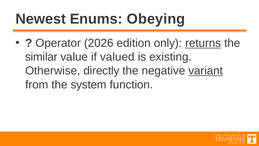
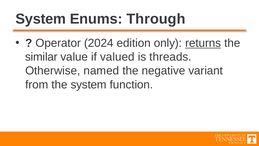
Newest: Newest -> System (41, 19)
Obeying: Obeying -> Through (156, 19)
2026: 2026 -> 2024 (99, 43)
existing: existing -> threads (170, 57)
directly: directly -> named (101, 71)
variant underline: present -> none (206, 71)
